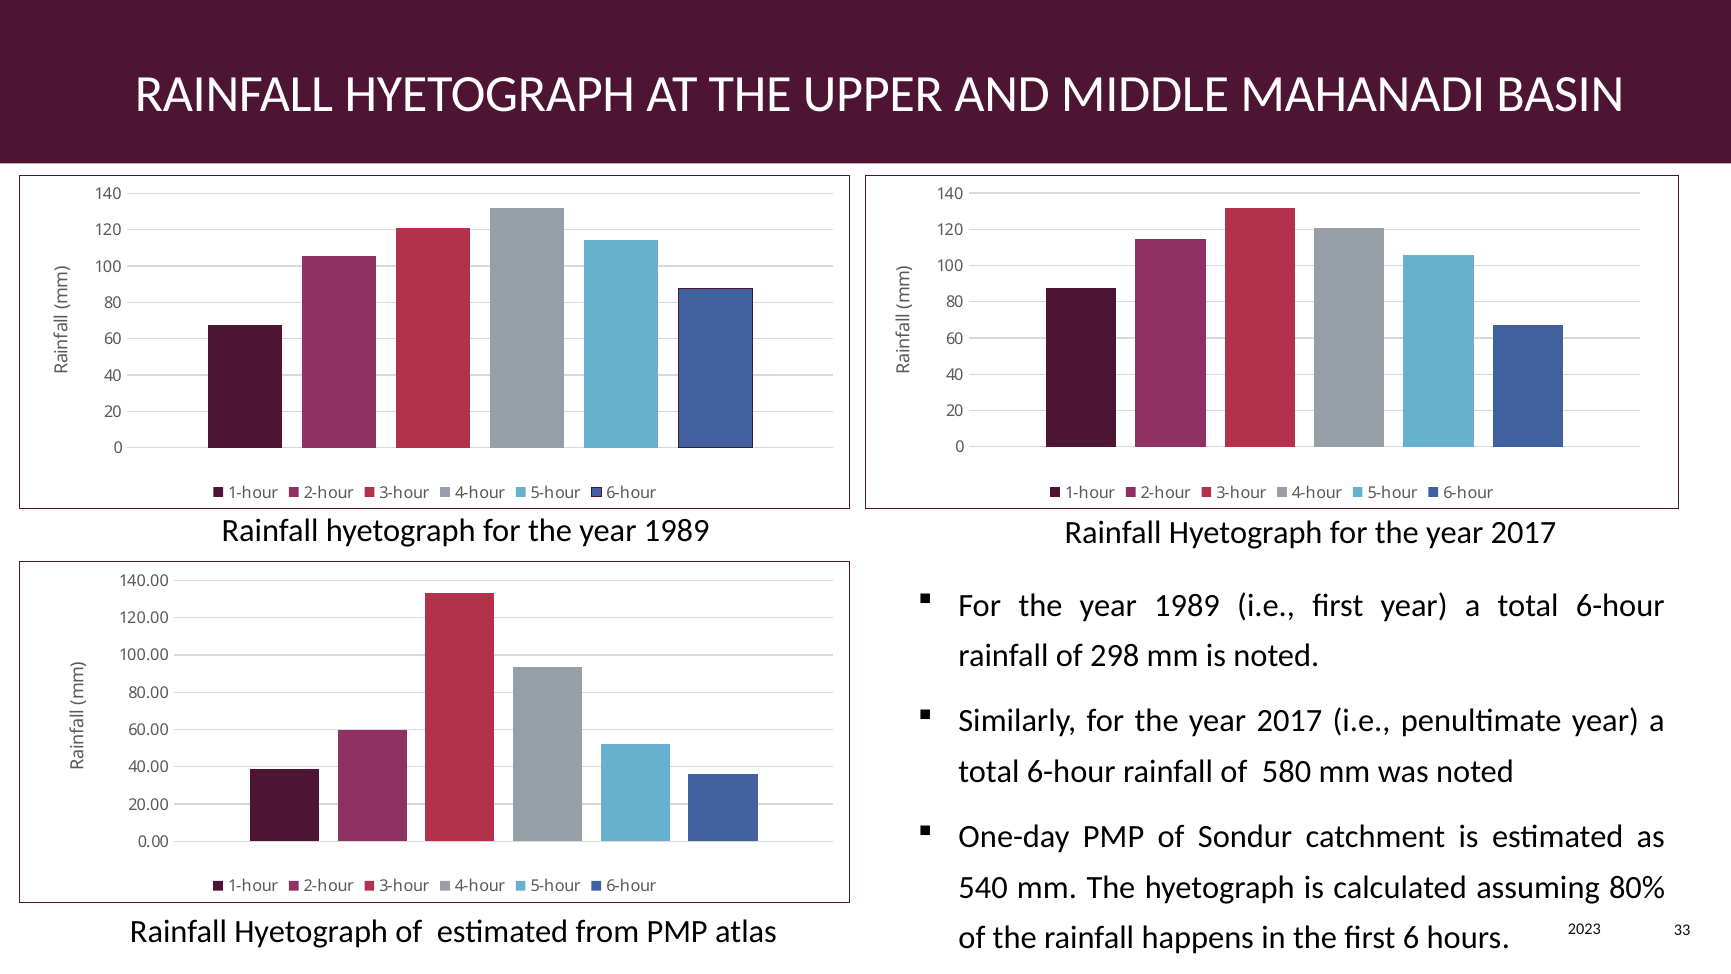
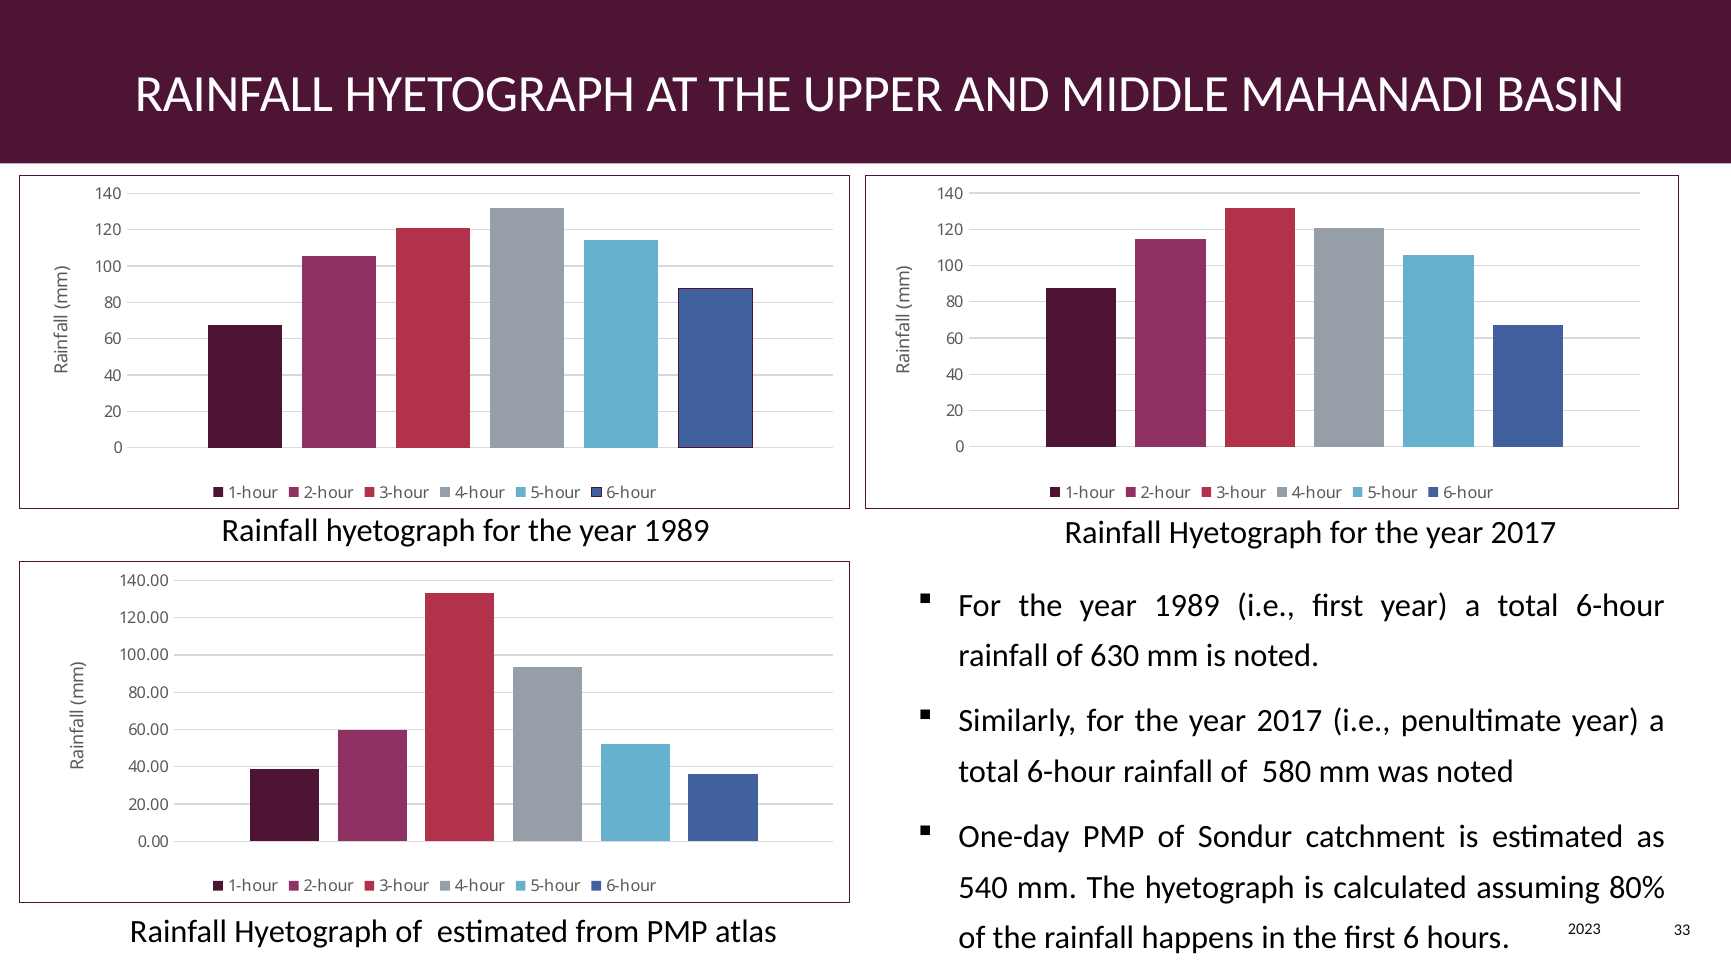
298: 298 -> 630 (1115, 656)
